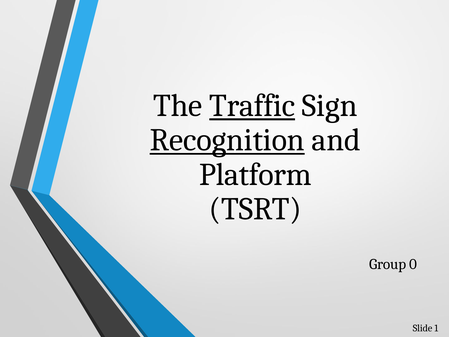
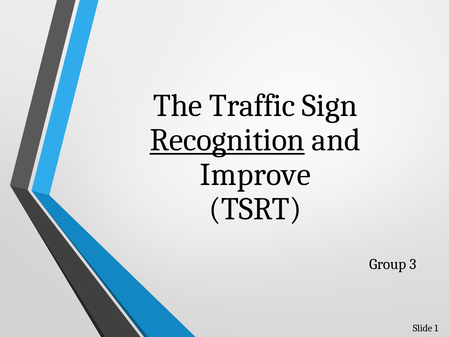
Traffic underline: present -> none (252, 106)
Platform: Platform -> Improve (255, 174)
0: 0 -> 3 (413, 264)
